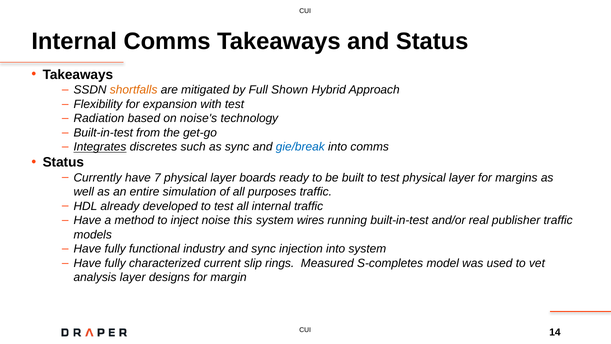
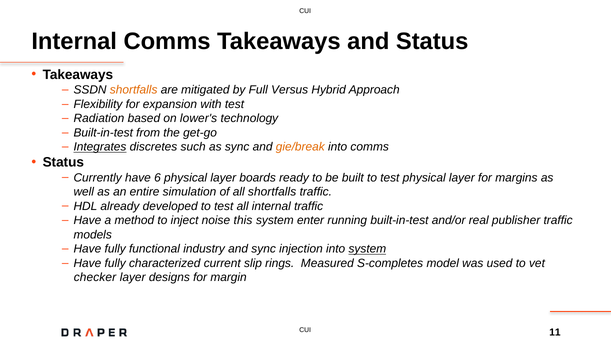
Shown: Shown -> Versus (290, 90)
noise's: noise's -> lower's (199, 118)
gie/break colour: blue -> orange (300, 147)
7: 7 -> 6 (157, 177)
all purposes: purposes -> shortfalls (272, 192)
wires: wires -> enter (311, 220)
system underline: none -> present (367, 249)
analysis: analysis -> checker (95, 277)
14: 14 -> 11 (555, 332)
